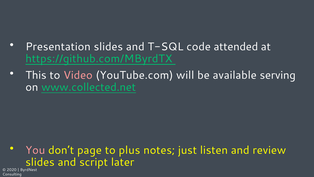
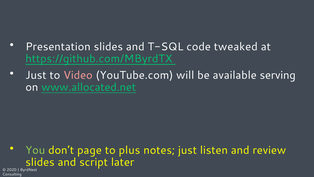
attended: attended -> tweaked (236, 47)
This: This -> Just (36, 75)
www.collected.net: www.collected.net -> www.allocated.net (89, 87)
You colour: pink -> light green (35, 150)
